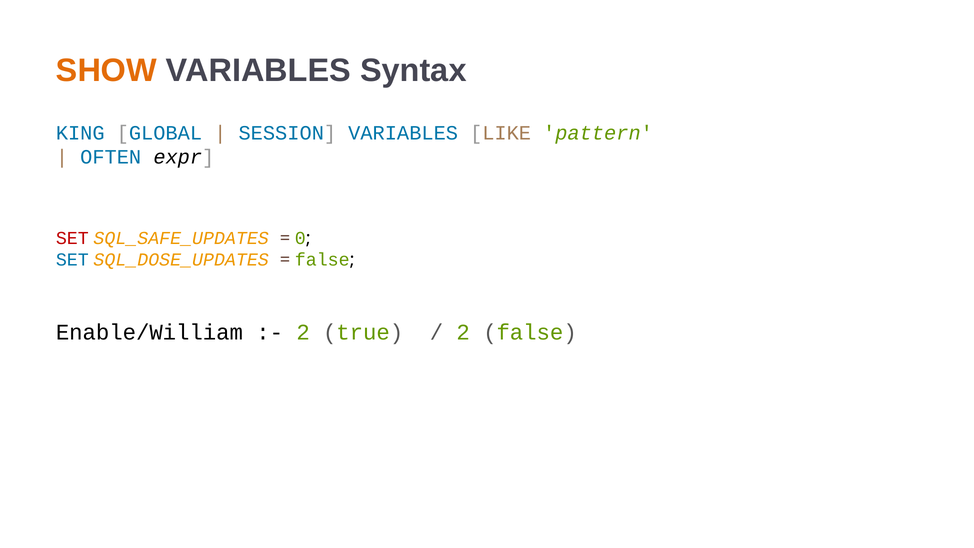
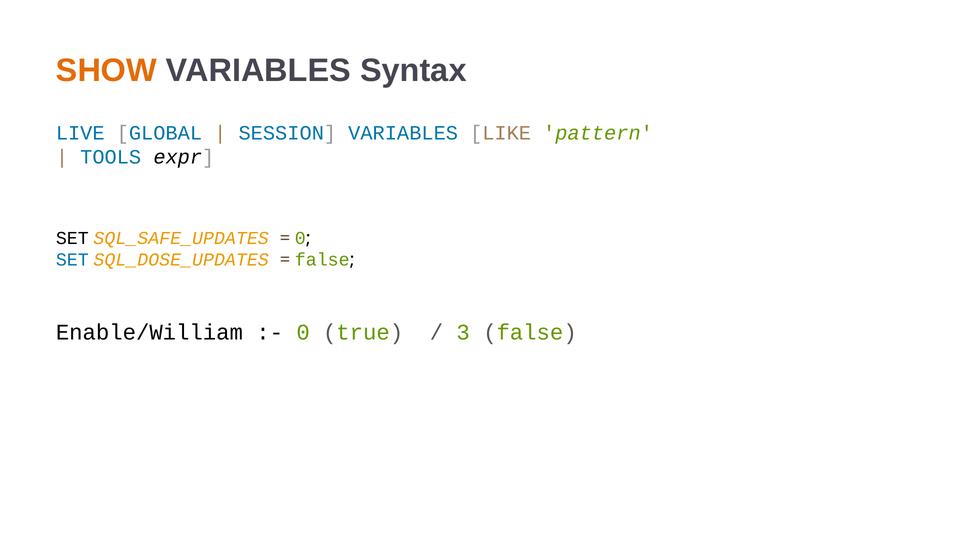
KING: KING -> LIVE (80, 133)
OFTEN: OFTEN -> TOOLS (111, 157)
SET colour: red -> black (72, 238)
2: 2 -> 0 (303, 332)
2: 2 -> 3 (463, 332)
